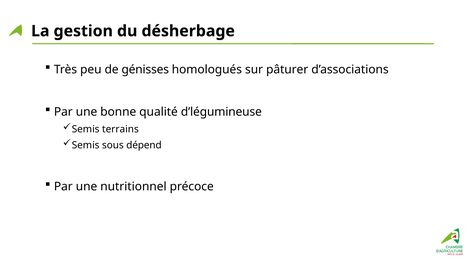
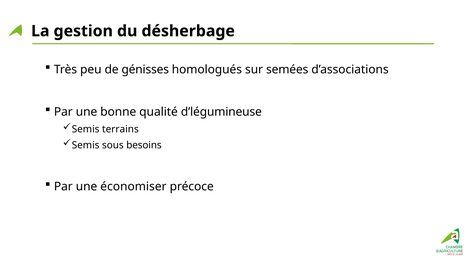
pâturer: pâturer -> semées (287, 69)
dépend: dépend -> besoins (144, 145)
nutritionnel: nutritionnel -> économiser (133, 186)
